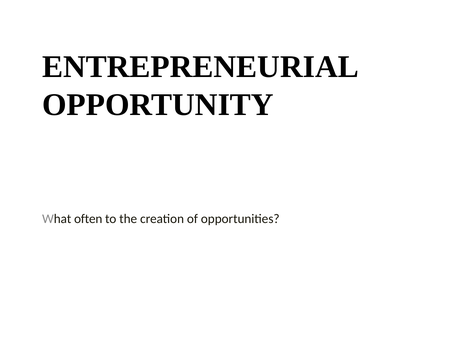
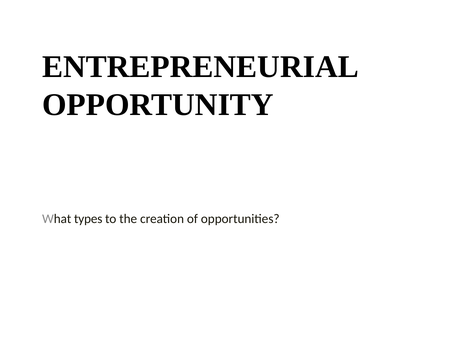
often: often -> types (88, 219)
